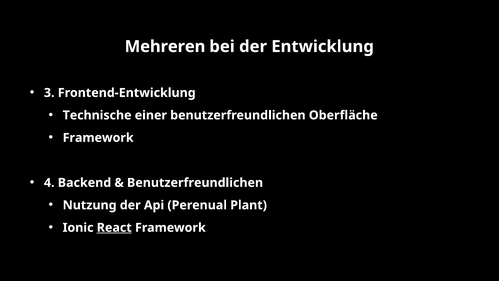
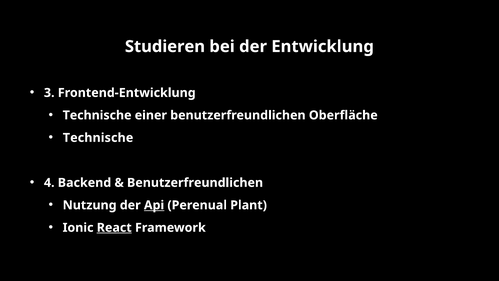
Mehreren: Mehreren -> Studieren (165, 47)
Framework: Framework -> Technische (98, 138)
Api underline: none -> present (154, 205)
